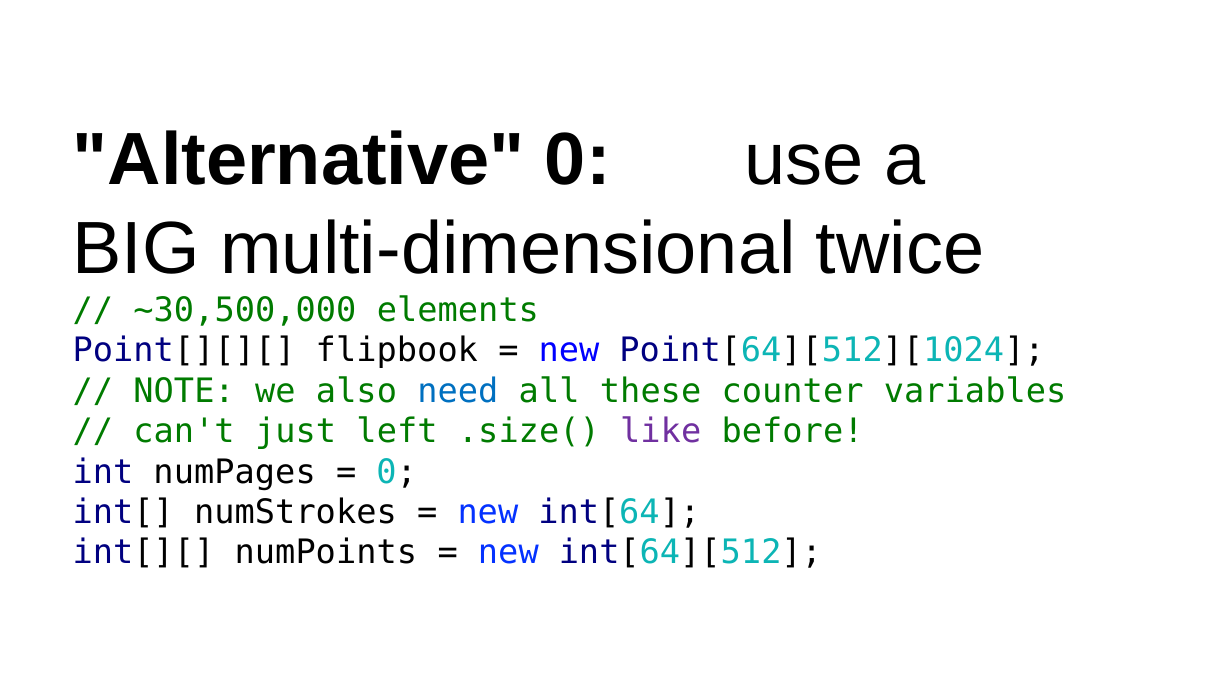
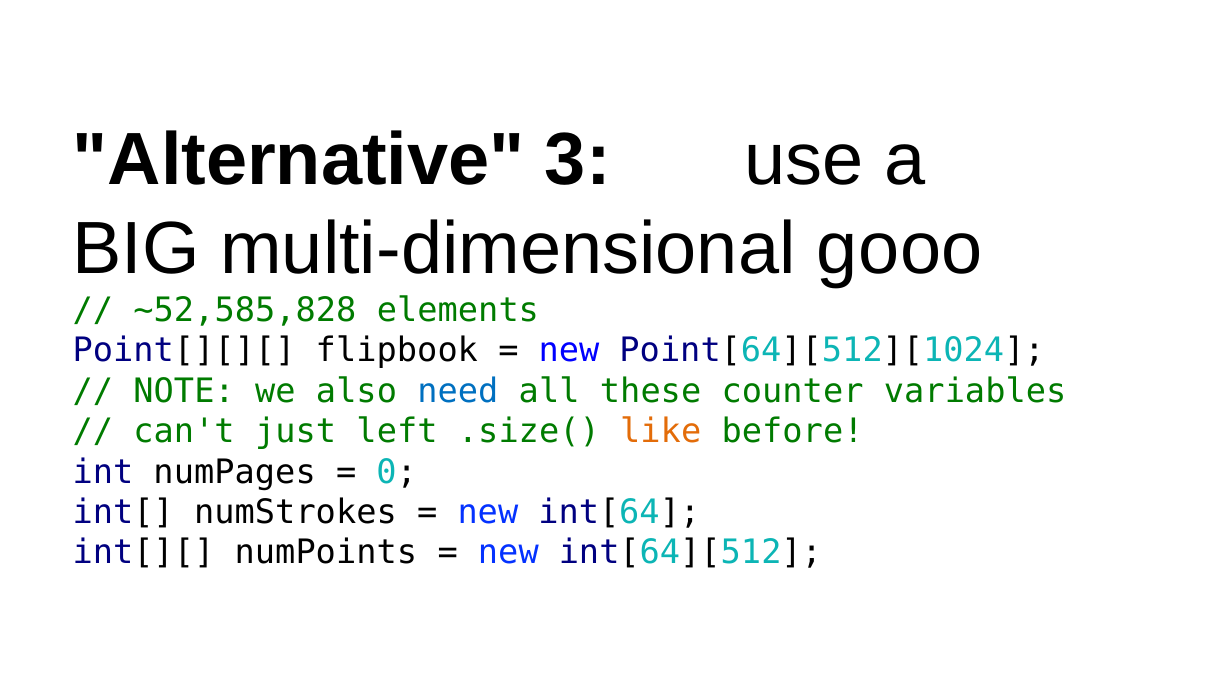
Alternative 0: 0 -> 3 (578, 160)
twice: twice -> gooo (900, 249)
~30,500,000: ~30,500,000 -> ~52,585,828 (245, 310)
like colour: purple -> orange (661, 431)
